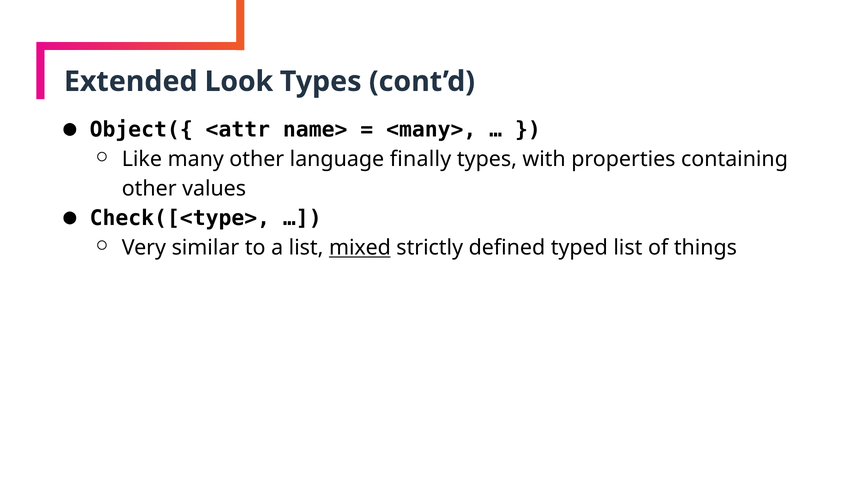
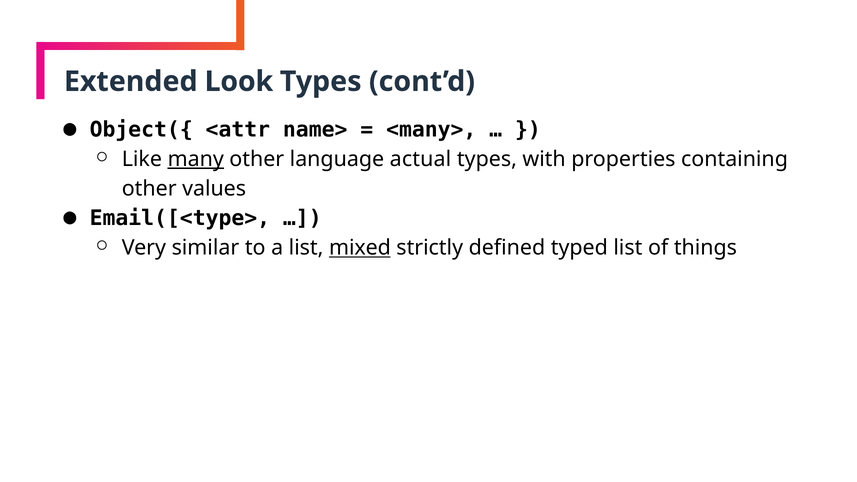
many underline: none -> present (196, 159)
finally: finally -> actual (421, 159)
Check([<type>: Check([<type> -> Email([<type> (180, 218)
